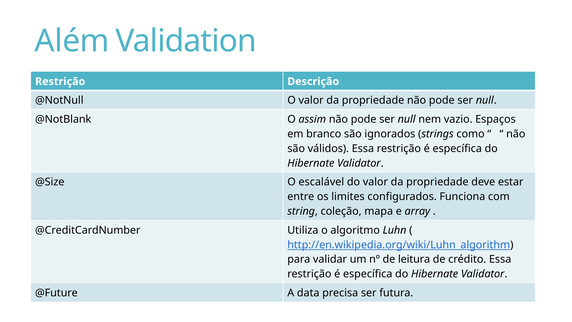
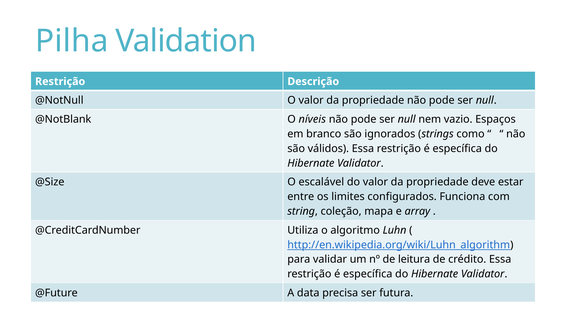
Além: Além -> Pilha (72, 41)
assim: assim -> níveis (312, 119)
